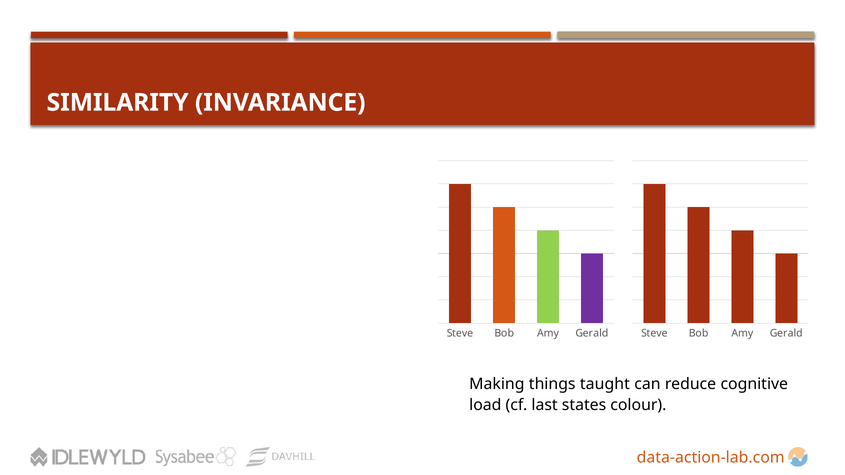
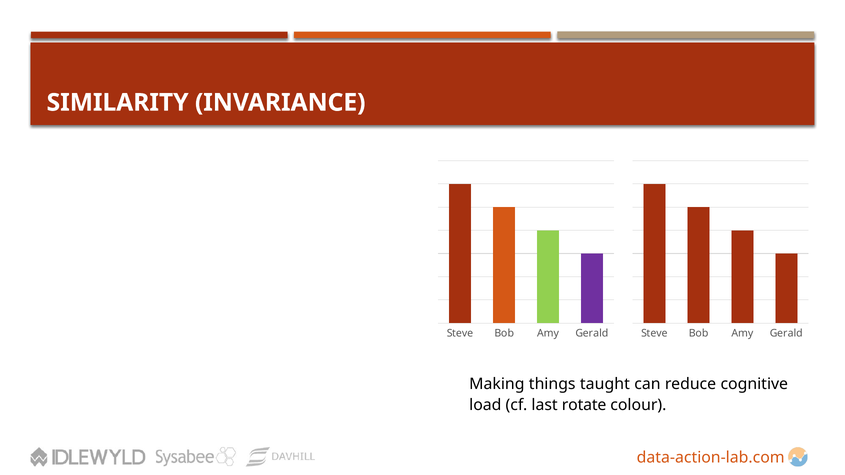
states: states -> rotate (584, 405)
